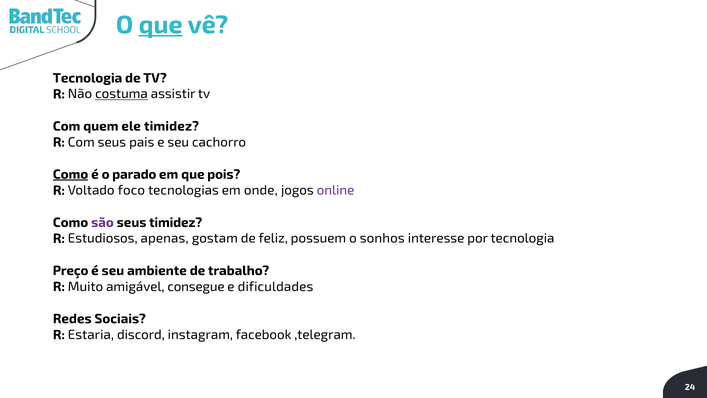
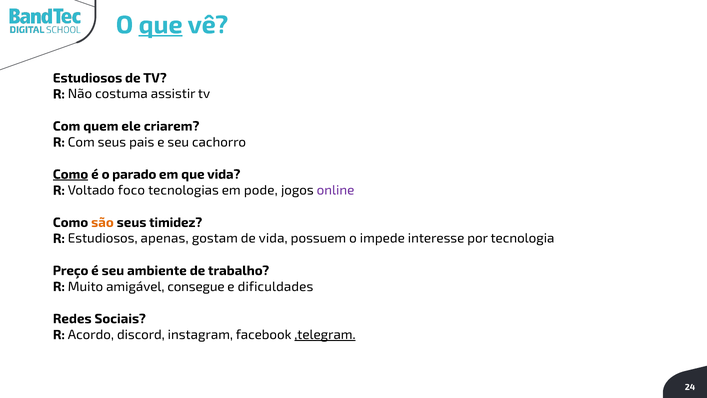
Tecnologia: Tecnologia -> Estudiosos (88, 78)
costuma underline: present -> none (121, 94)
ele timidez: timidez -> criarem (172, 126)
que pois: pois -> vida (224, 174)
onde: onde -> pode (261, 190)
são colour: purple -> orange (102, 222)
de feliz: feliz -> vida (273, 238)
sonhos: sonhos -> impede (382, 238)
Estaria: Estaria -> Acordo (91, 335)
,telegram underline: none -> present (325, 335)
